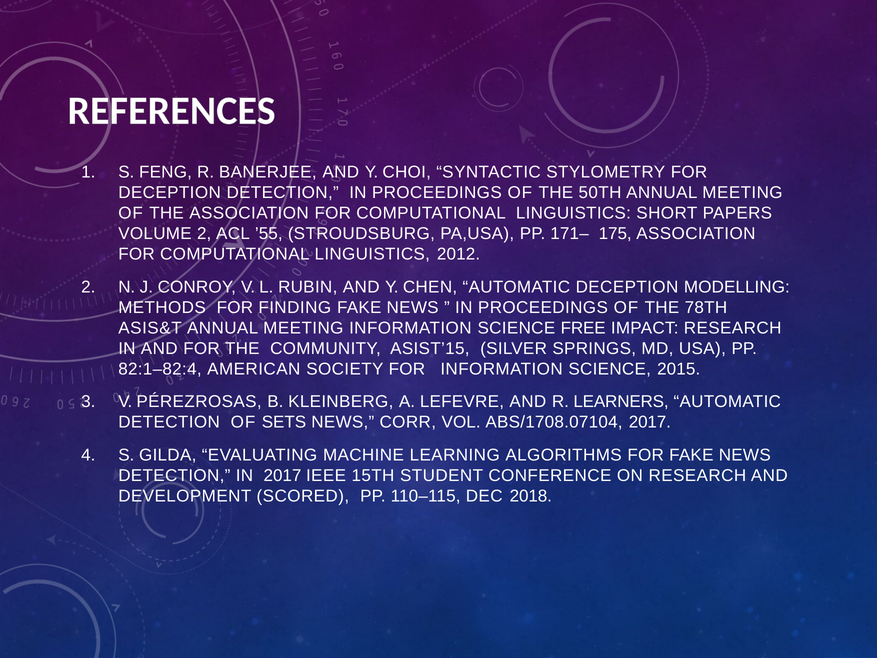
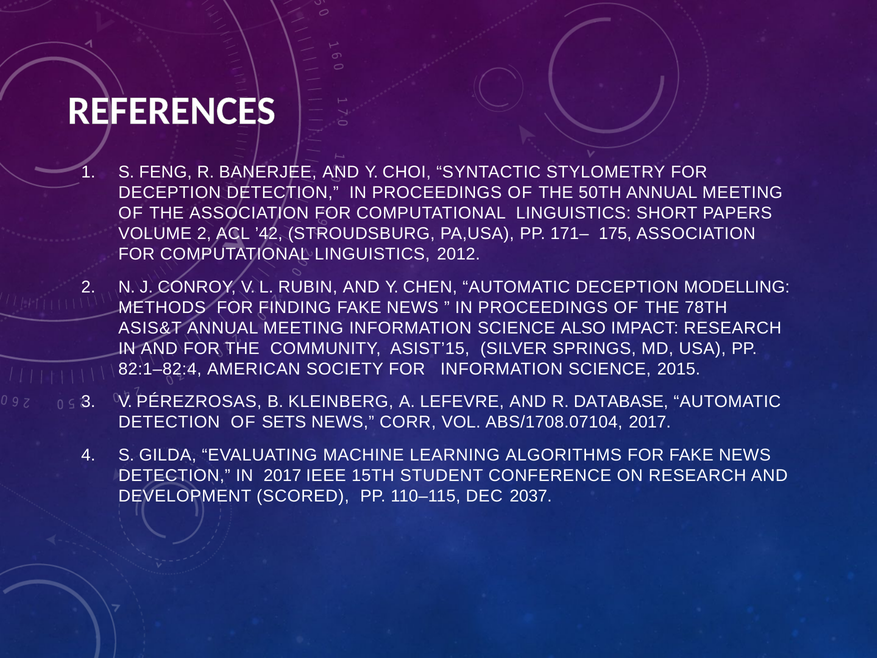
’55: ’55 -> ’42 (269, 234)
FREE: FREE -> ALSO (583, 328)
LEARNERS: LEARNERS -> DATABASE (621, 402)
2018: 2018 -> 2037 (531, 496)
